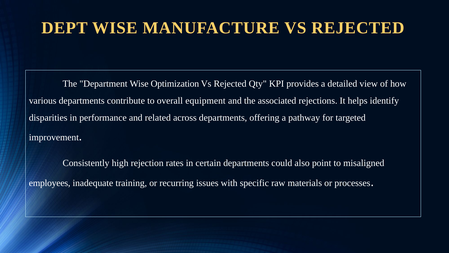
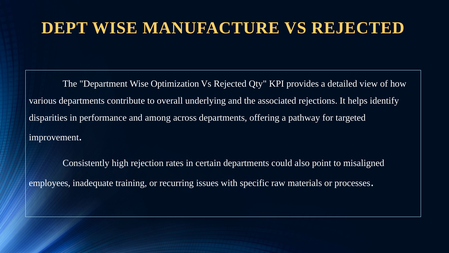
equipment: equipment -> underlying (206, 101)
related: related -> among (158, 117)
